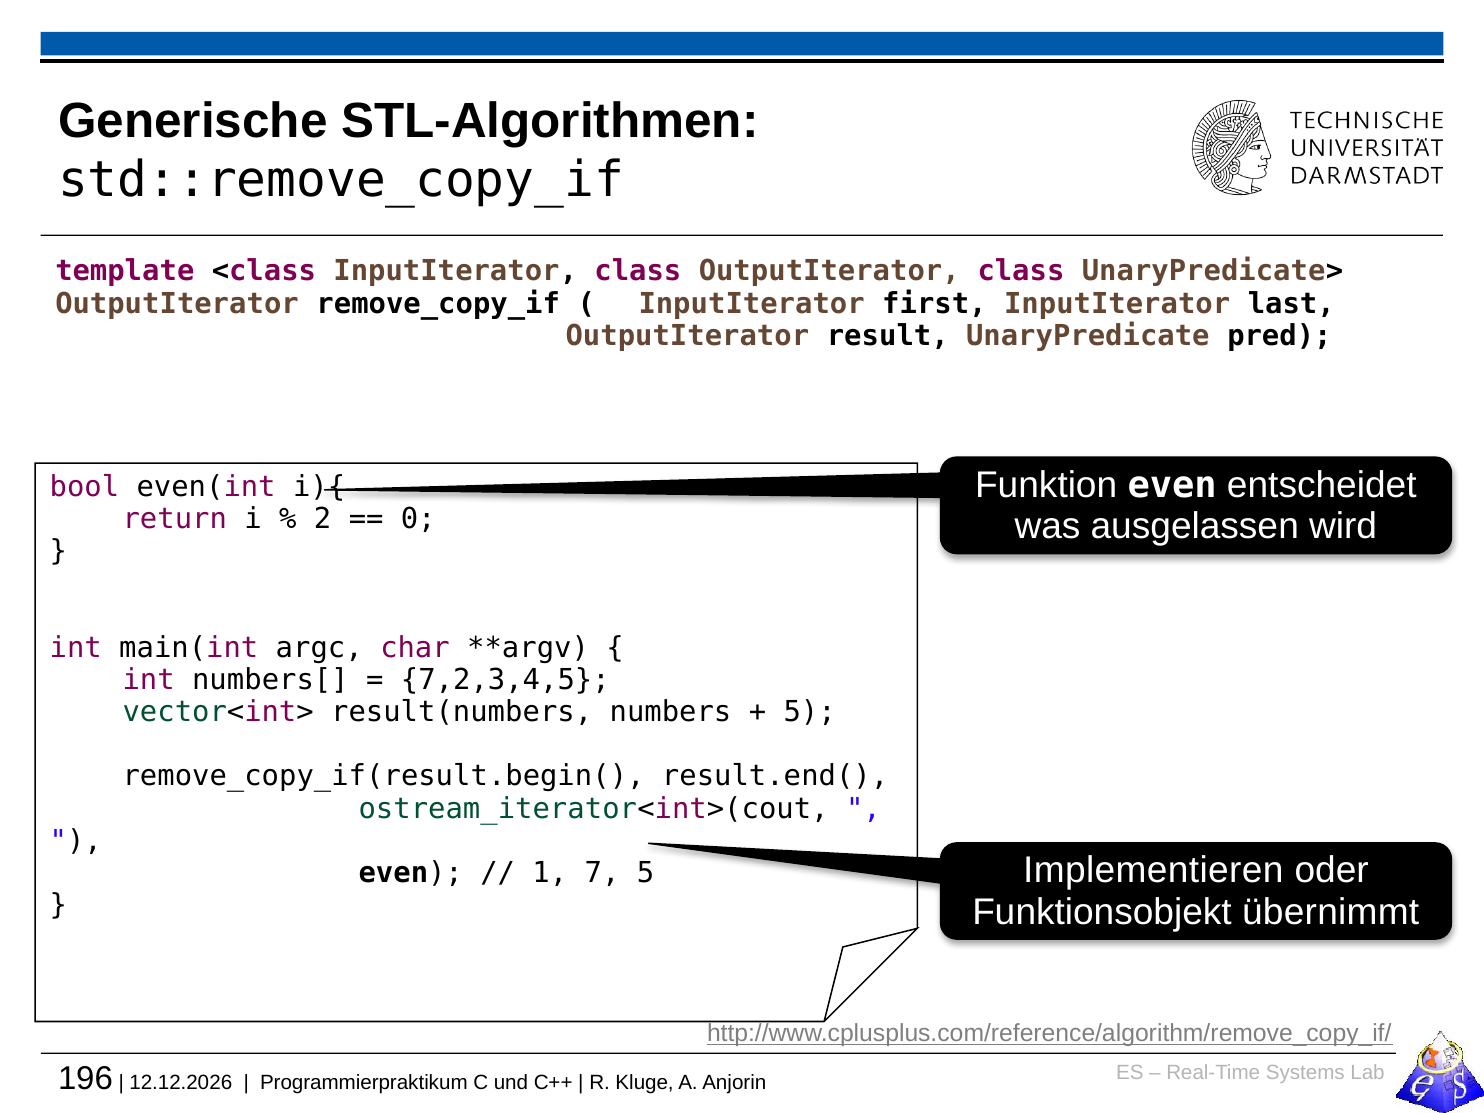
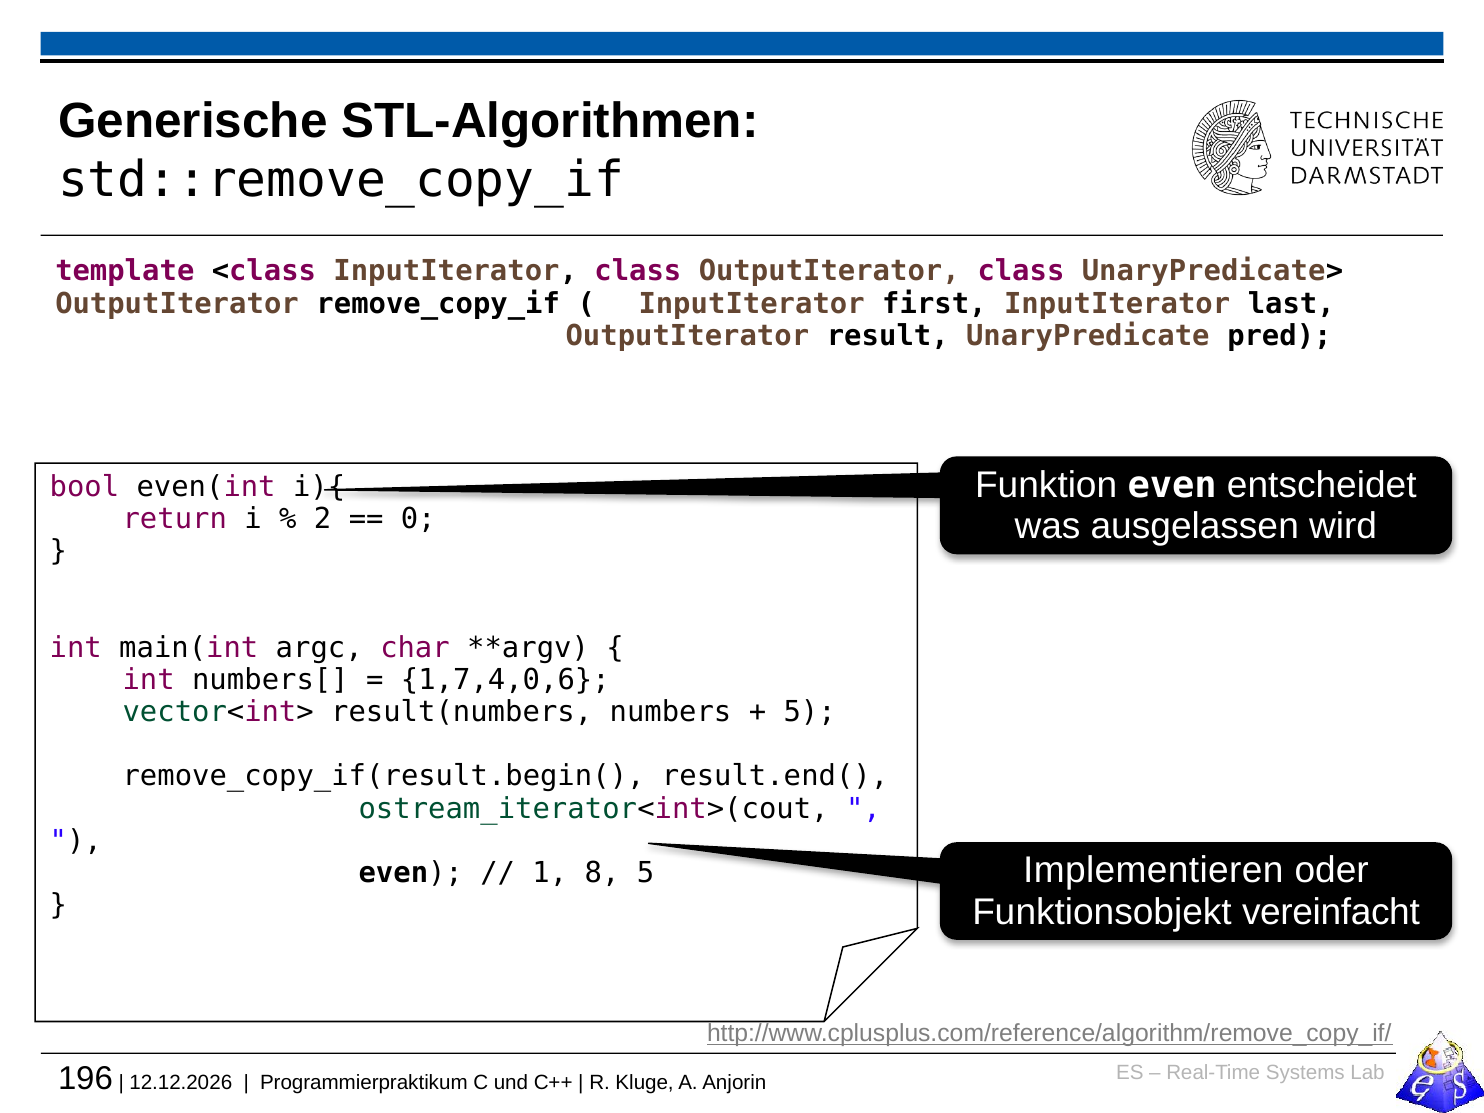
7,2,3,4,5: 7,2,3,4,5 -> 1,7,4,0,6 (505, 680)
7: 7 -> 8 (602, 873)
übernimmt: übernimmt -> vereinfacht (1331, 912)
